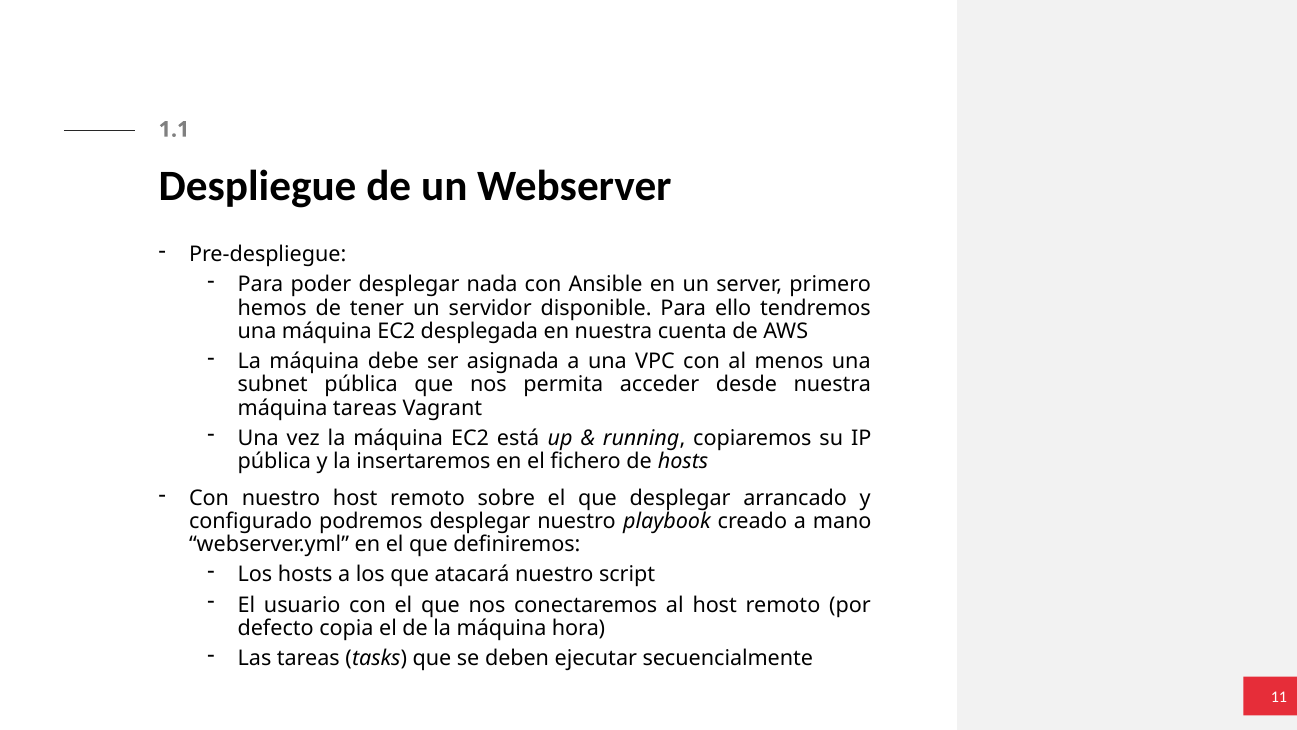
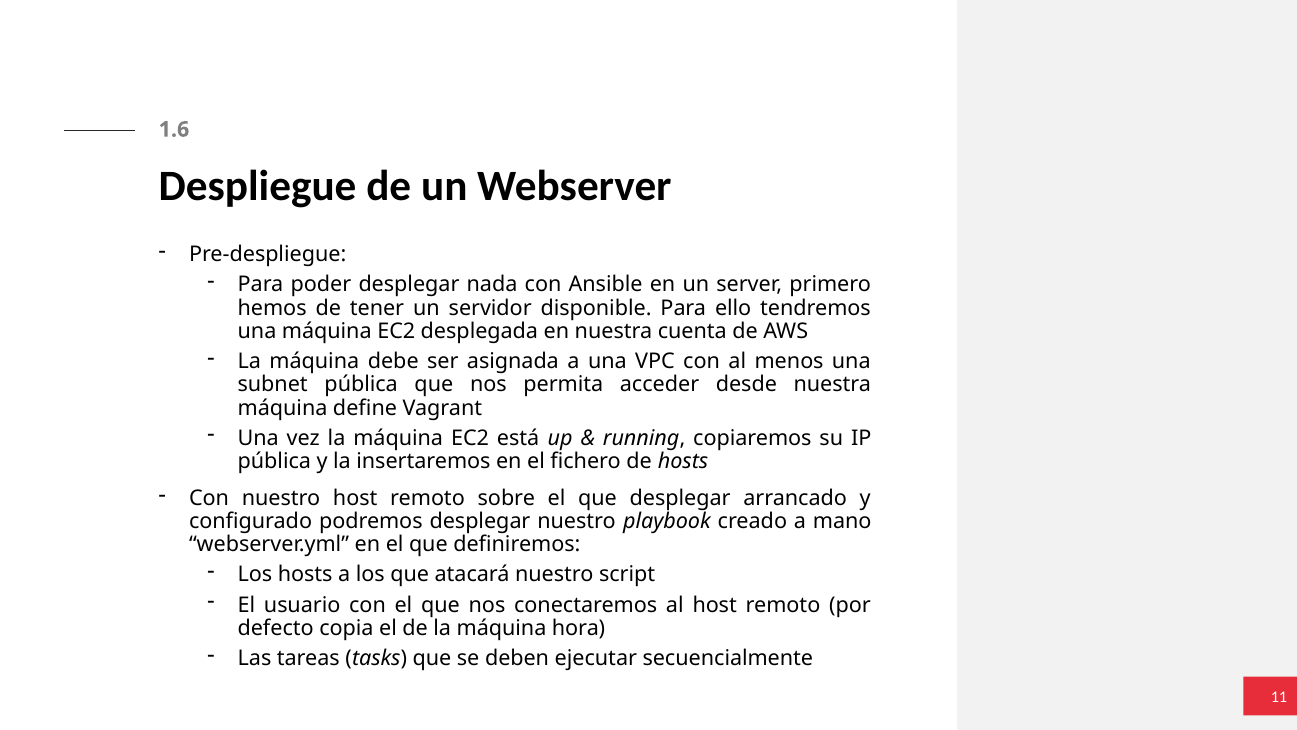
1.1: 1.1 -> 1.6 (174, 129)
máquina tareas: tareas -> define (365, 408)
